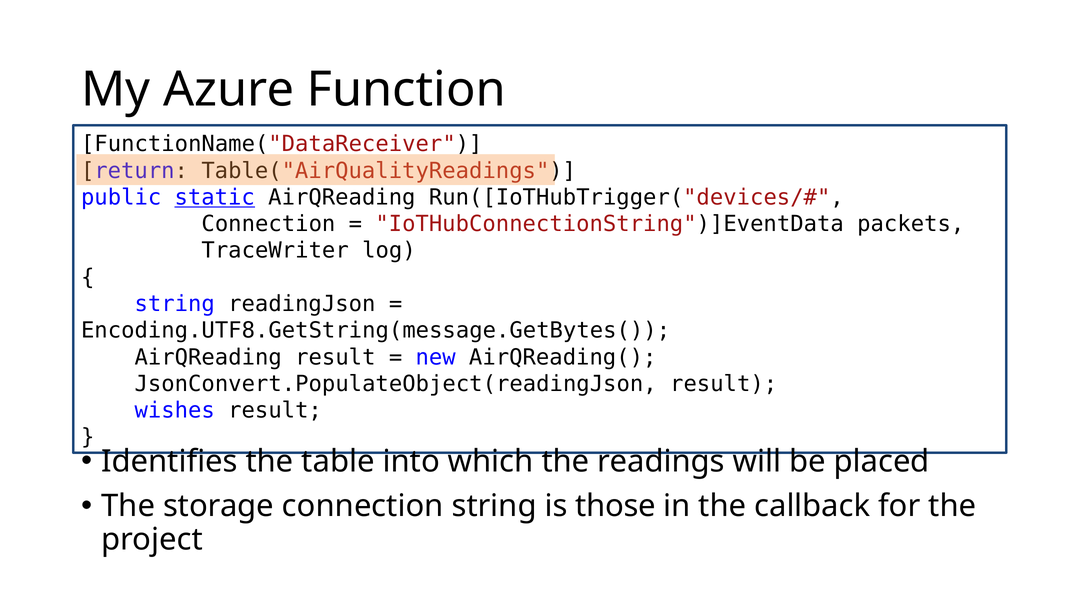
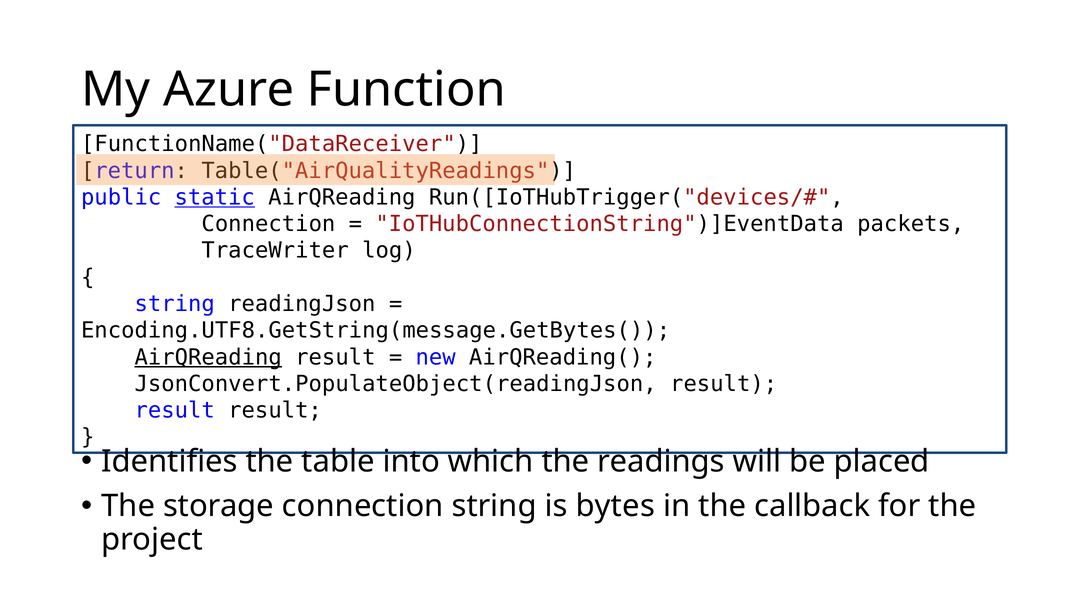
AirQReading underline: none -> present (208, 357)
wishes: wishes -> result (175, 411)
those: those -> bytes (615, 506)
